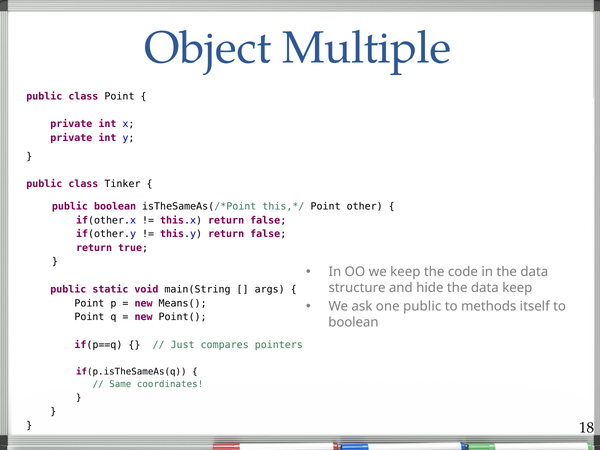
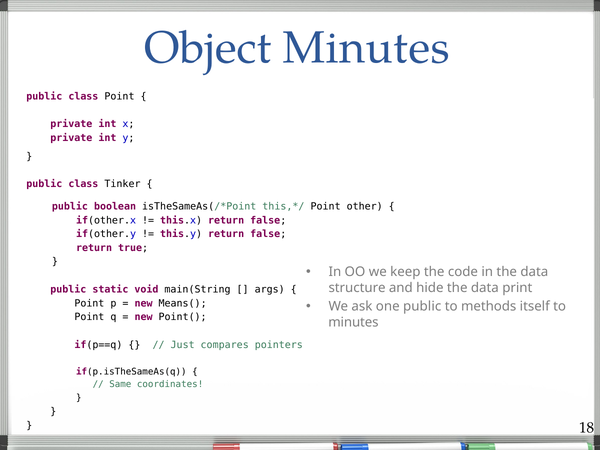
Object Multiple: Multiple -> Minutes (366, 48)
data keep: keep -> print (517, 288)
boolean: boolean -> minutes (353, 322)
